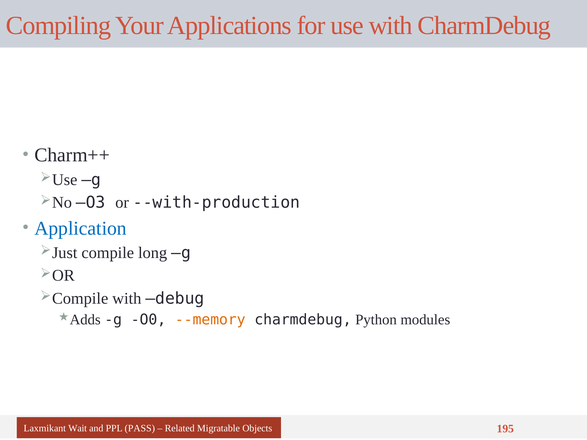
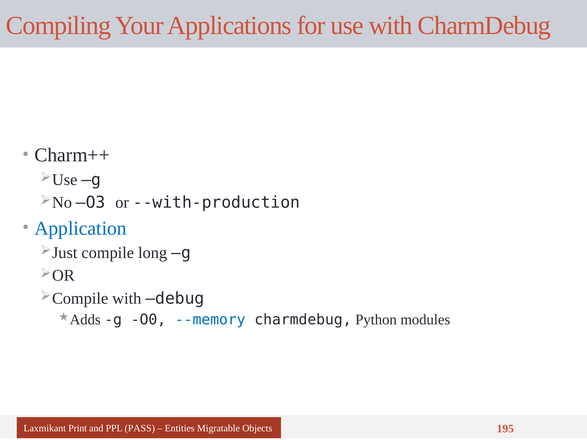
--memory colour: orange -> blue (210, 320)
Wait: Wait -> Print (78, 429)
Related: Related -> Entities (180, 429)
